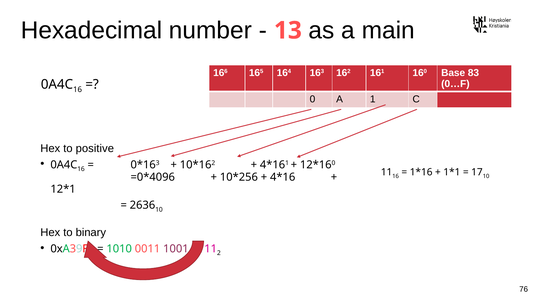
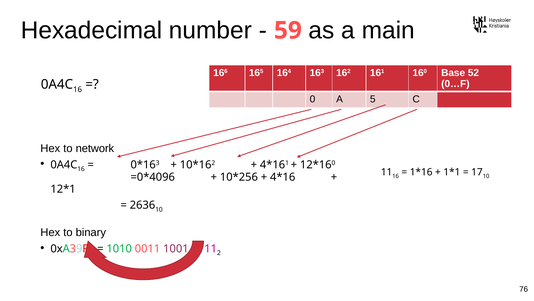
13: 13 -> 59 (288, 30)
83: 83 -> 52 (473, 73)
1: 1 -> 5 (373, 99)
positive: positive -> network (95, 148)
